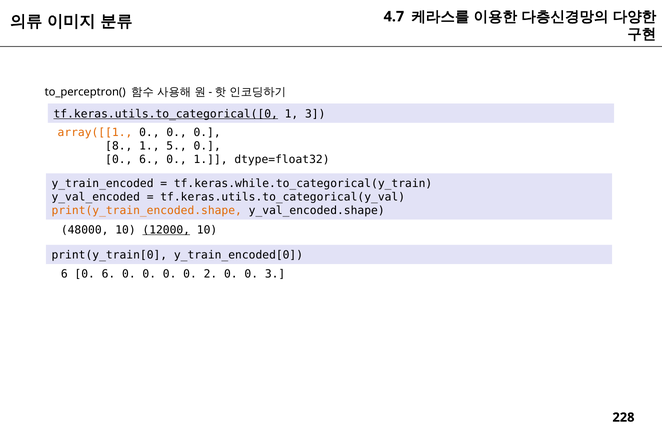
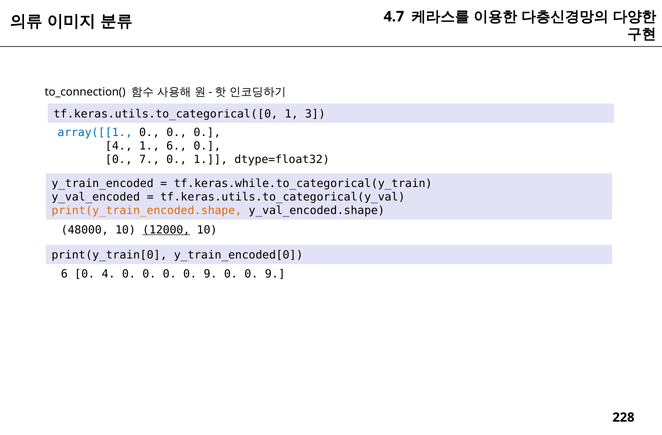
to_perceptron(: to_perceptron( -> to_connection( (85, 92)
tf.keras.utils.to_categorical([0 underline: present -> none (166, 114)
array([[1 colour: orange -> blue (95, 133)
8: 8 -> 4 (119, 146)
1 5: 5 -> 6 (177, 146)
6: 6 -> 7 (149, 160)
6 0 6: 6 -> 4 (108, 274)
0 0 0 2: 2 -> 9 (210, 274)
3: 3 -> 9 (275, 274)
